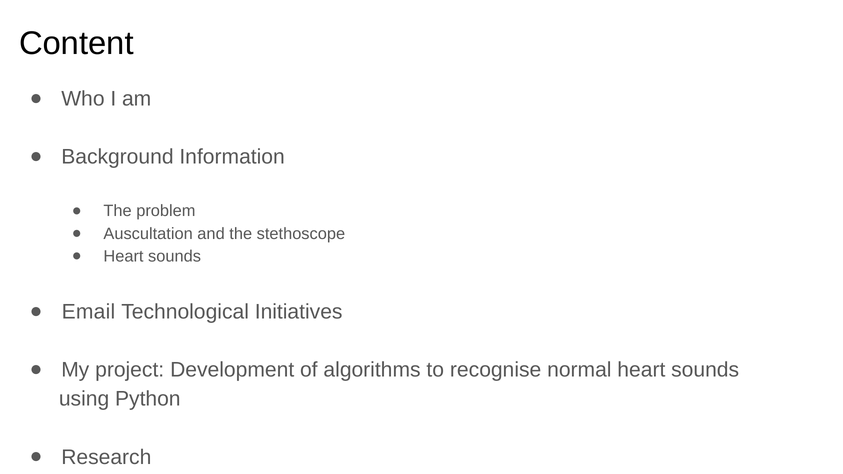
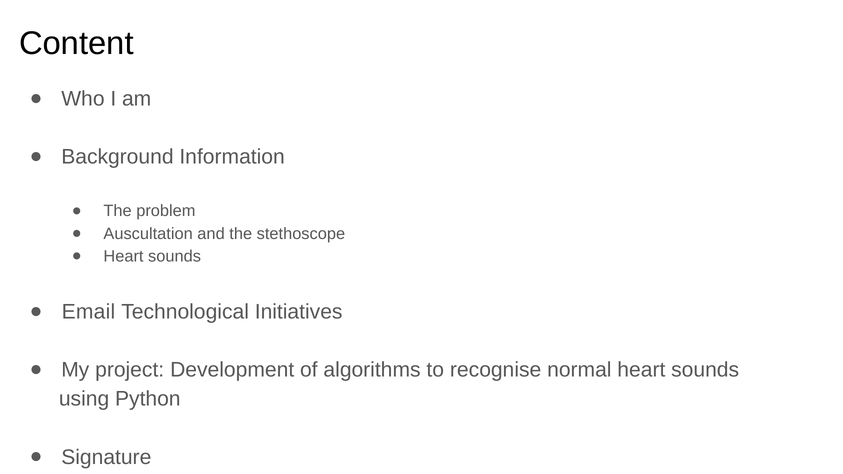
Research: Research -> Signature (106, 457)
